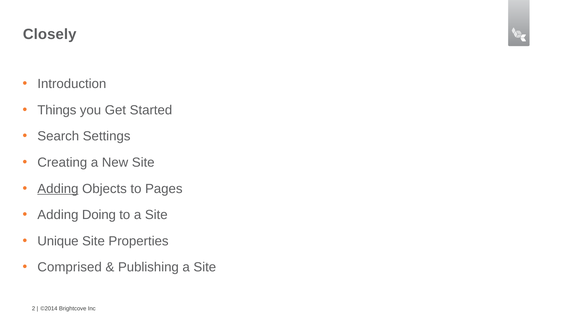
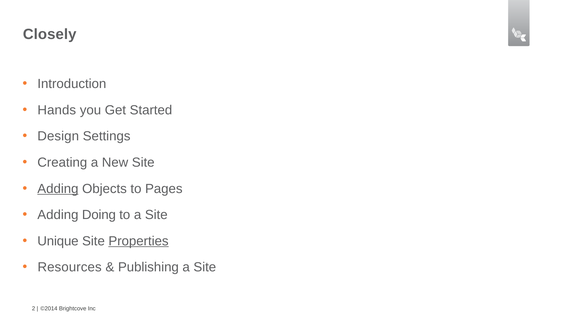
Things: Things -> Hands (57, 110)
Search: Search -> Design (58, 136)
Properties underline: none -> present (139, 241)
Comprised: Comprised -> Resources (70, 267)
